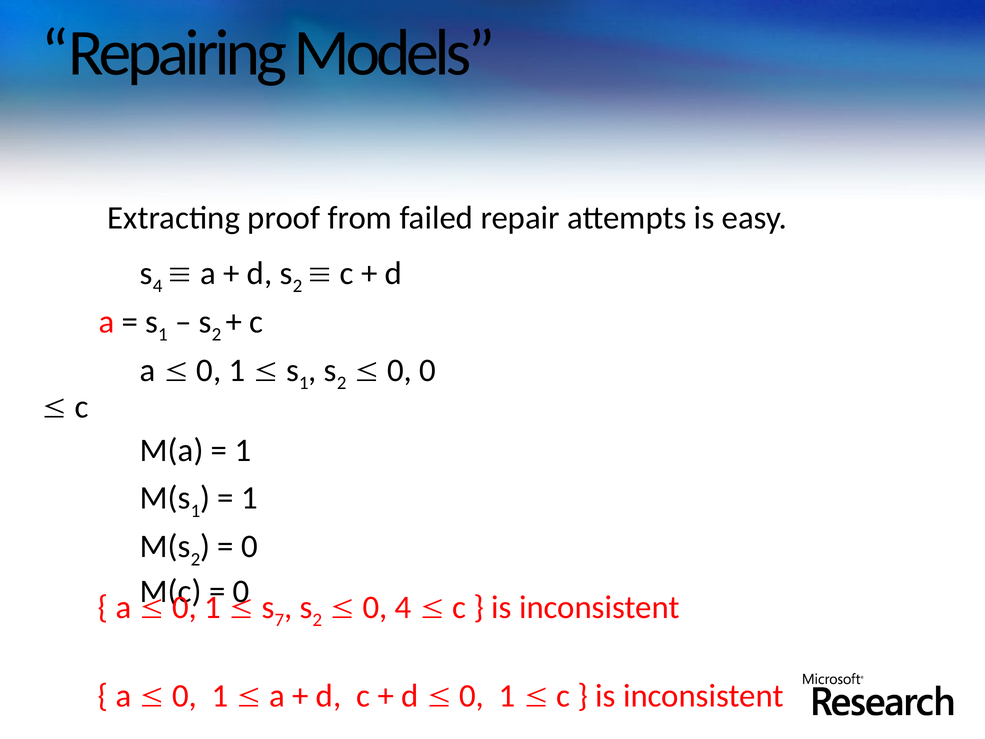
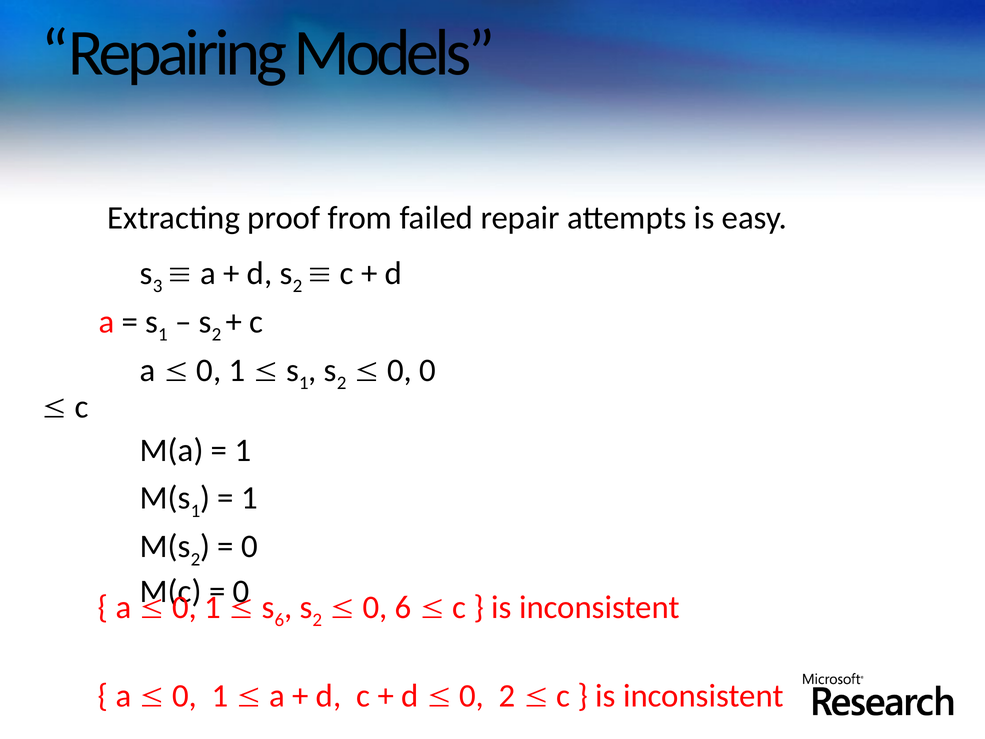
4: 4 -> 3 (158, 286)
7: 7 -> 6 (279, 620)
0 4: 4 -> 6 (403, 607)
1: 1 -> 2 (507, 696)
